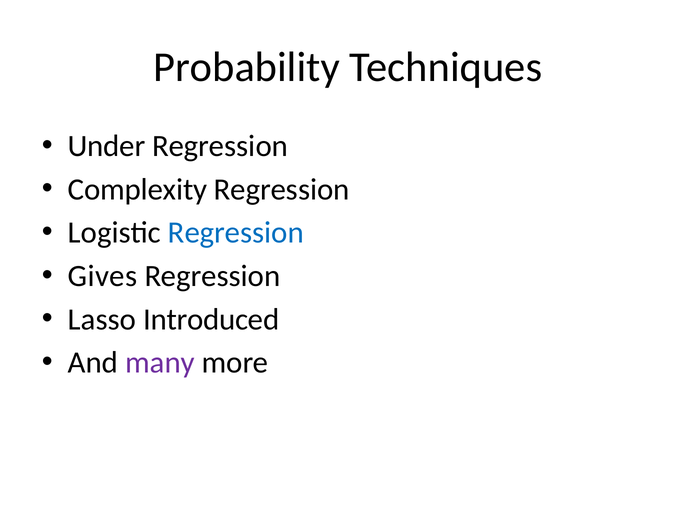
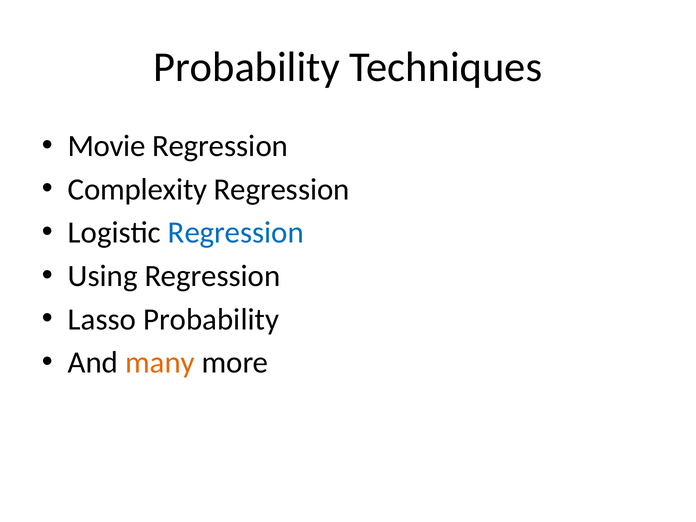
Under: Under -> Movie (107, 146)
Gives: Gives -> Using (103, 276)
Lasso Introduced: Introduced -> Probability (211, 319)
many colour: purple -> orange (160, 363)
